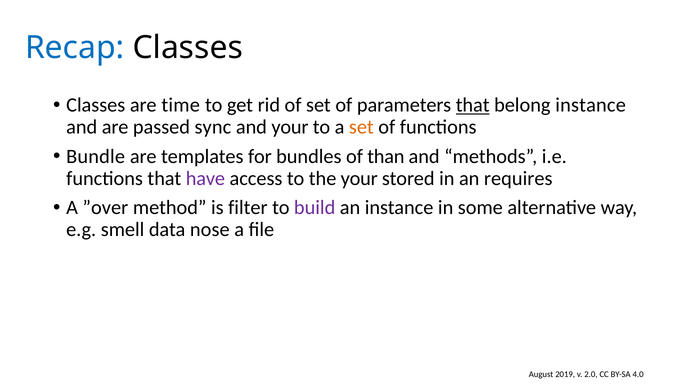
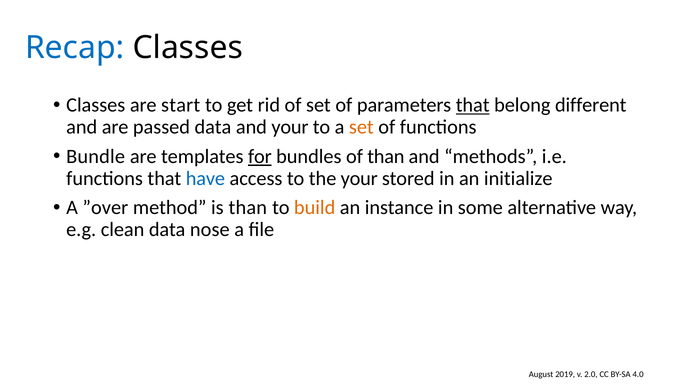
time: time -> start (181, 105)
belong instance: instance -> different (591, 105)
passed sync: sync -> data (213, 127)
for underline: none -> present (260, 156)
have colour: purple -> blue (205, 178)
requires: requires -> initialize (518, 178)
is filter: filter -> than (248, 208)
build colour: purple -> orange (315, 208)
smell: smell -> clean (123, 230)
